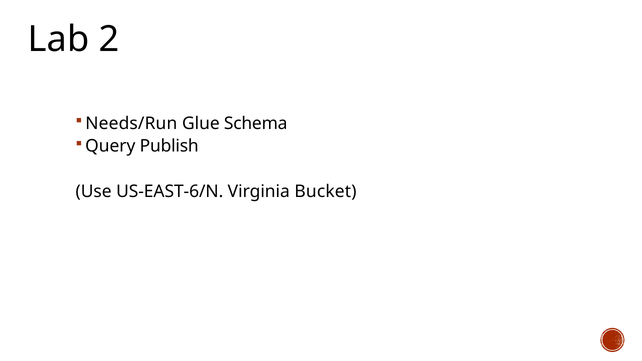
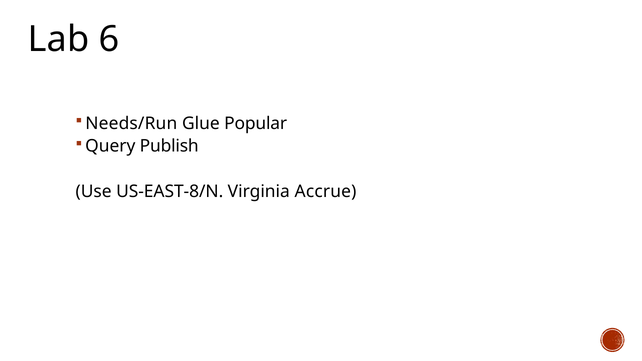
2: 2 -> 6 (109, 39)
Schema: Schema -> Popular (256, 123)
US-EAST-6/N: US-EAST-6/N -> US-EAST-8/N (170, 192)
Bucket: Bucket -> Accrue (326, 192)
